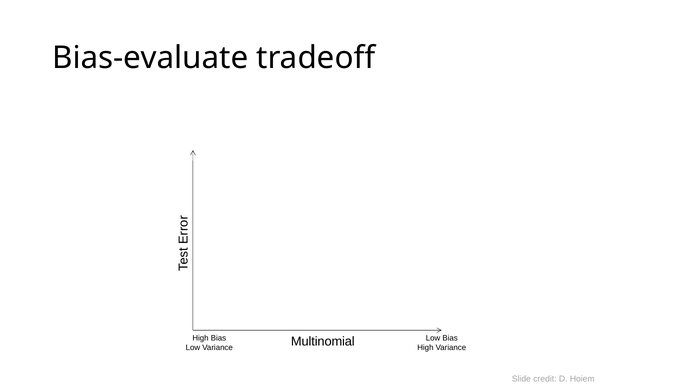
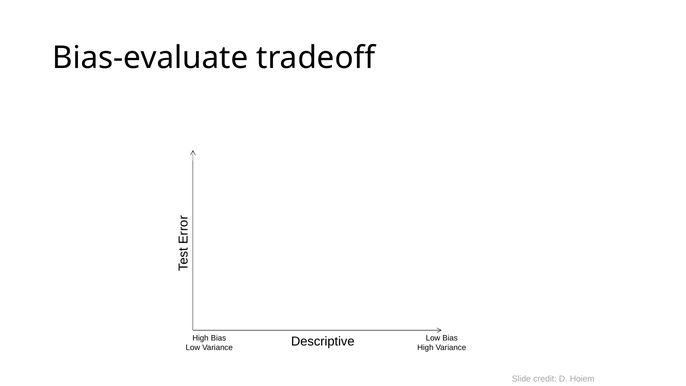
Multinomial: Multinomial -> Descriptive (323, 341)
